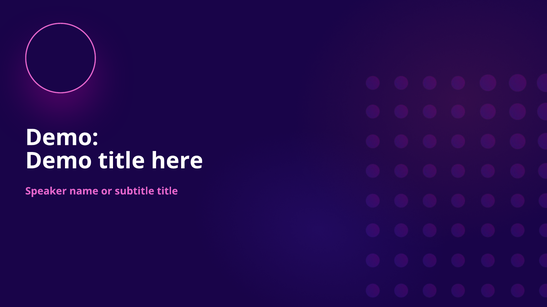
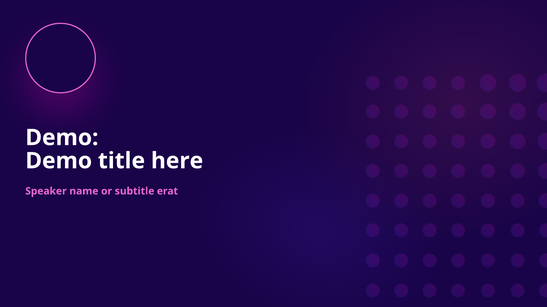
subtitle title: title -> erat (167, 192)
